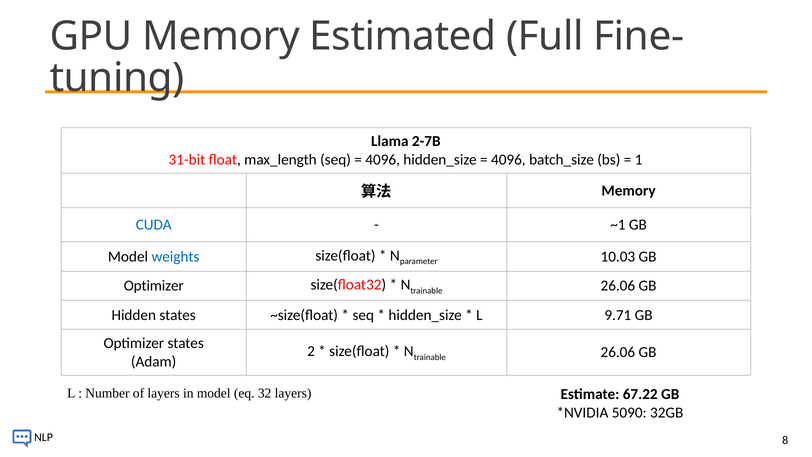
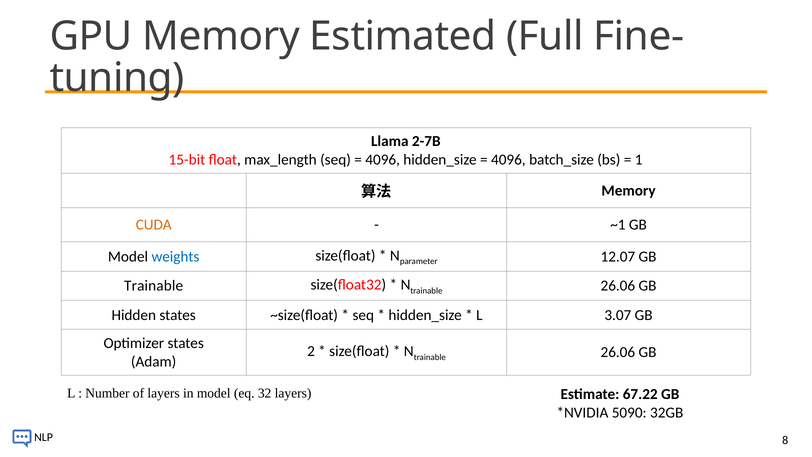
31-bit: 31-bit -> 15-bit (187, 160)
CUDA colour: blue -> orange (154, 225)
10.03: 10.03 -> 12.07 (618, 257)
Optimizer: Optimizer -> Trainable (154, 286)
9.71: 9.71 -> 3.07 (618, 315)
